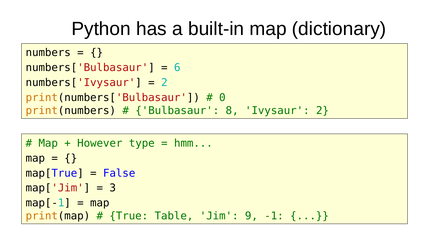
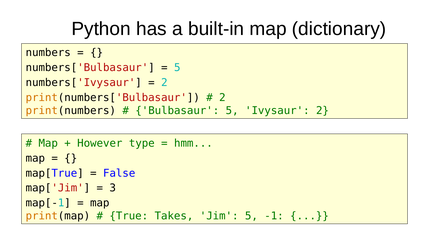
6: 6 -> 5 (177, 68)
0: 0 -> 2 (222, 98)
Bulbasaur 8: 8 -> 5 (232, 111)
Table: Table -> Takes (174, 216)
Jim 9: 9 -> 5 (251, 216)
